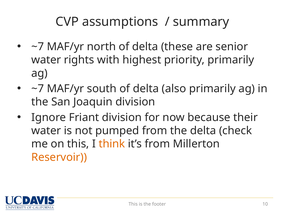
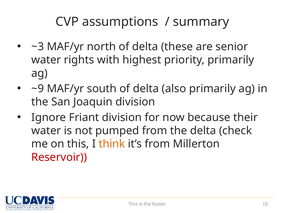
~7: ~7 -> ~3 (38, 47)
~7: ~7 -> ~9 (38, 89)
Reservoir colour: orange -> red (59, 158)
